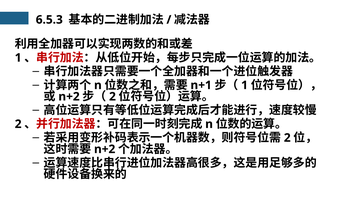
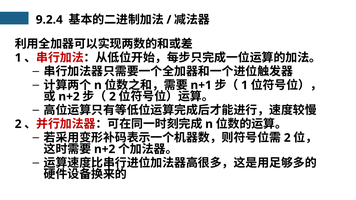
6.5.3: 6.5.3 -> 9.2.4 (49, 20)
